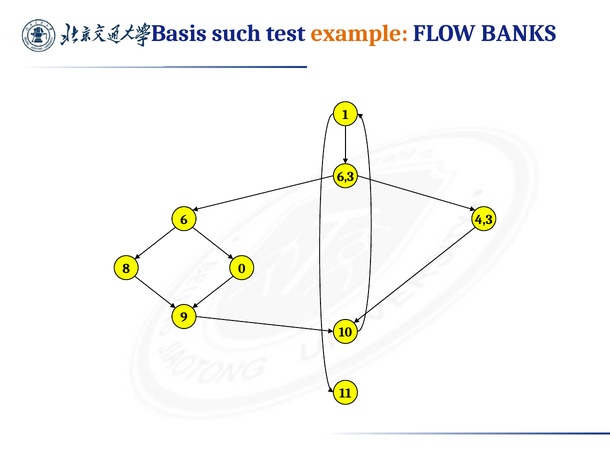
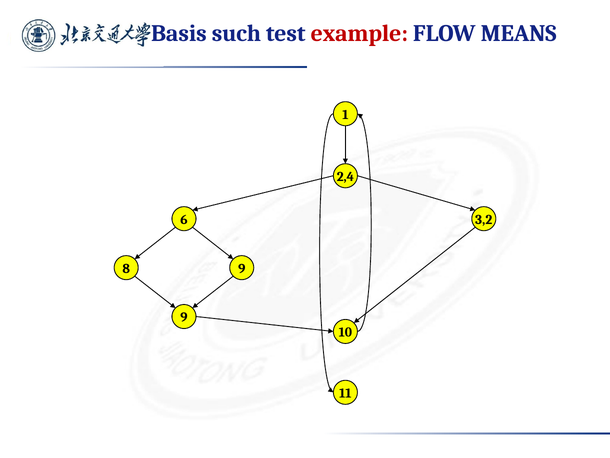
example colour: orange -> red (359, 34)
BANKS: BANKS -> MEANS (519, 34)
6,3: 6,3 -> 2,4 (345, 176)
4,3: 4,3 -> 3,2 (484, 219)
8 0: 0 -> 9 (242, 268)
